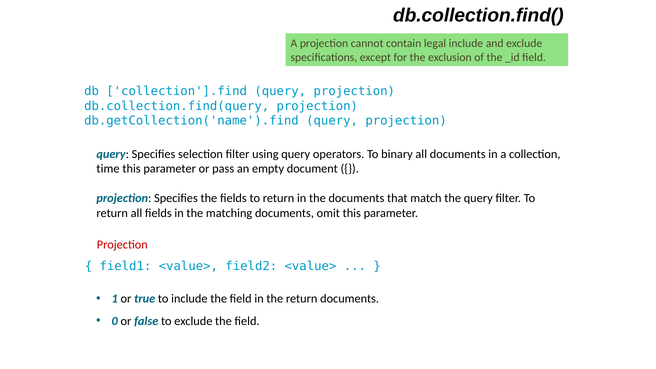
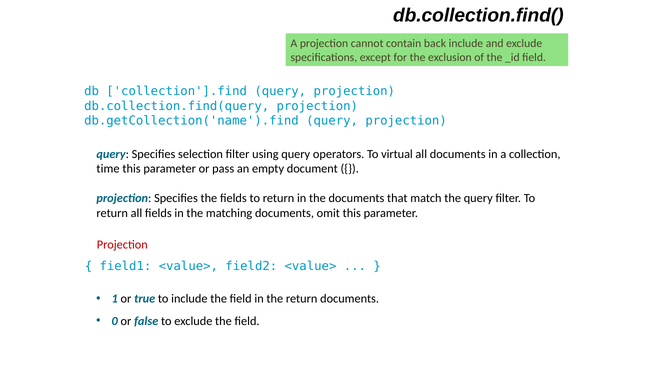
legal: legal -> back (435, 44)
binary: binary -> virtual (397, 154)
